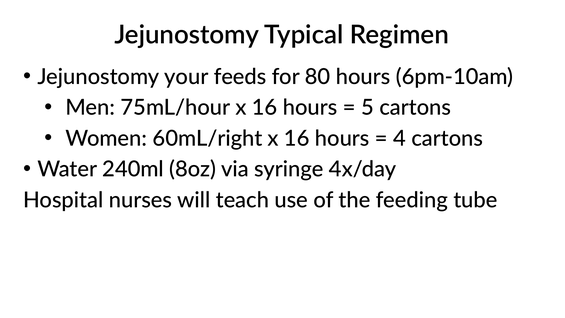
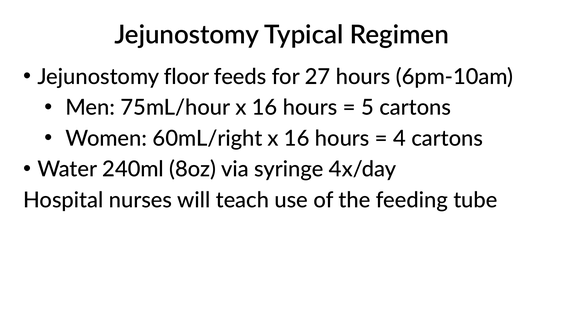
your: your -> floor (186, 77)
80: 80 -> 27 (318, 77)
